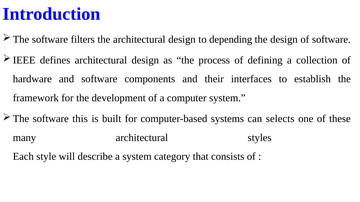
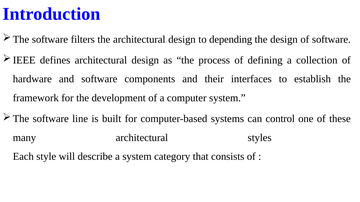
this: this -> line (80, 119)
selects: selects -> control (280, 119)
